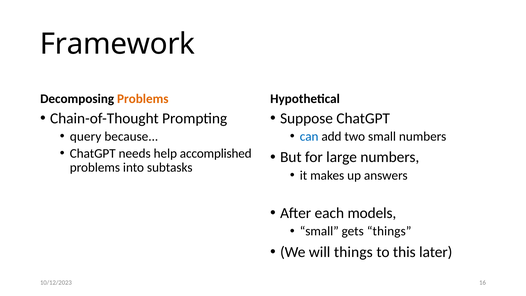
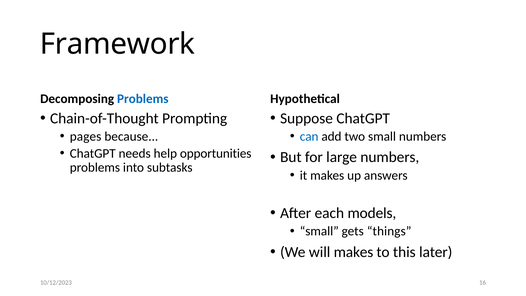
Problems colour: orange -> blue (143, 99)
query: query -> pages (86, 136)
accomplished: accomplished -> opportunities (216, 153)
will things: things -> makes (354, 252)
